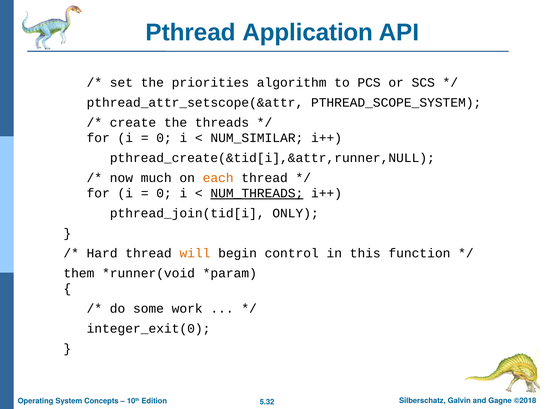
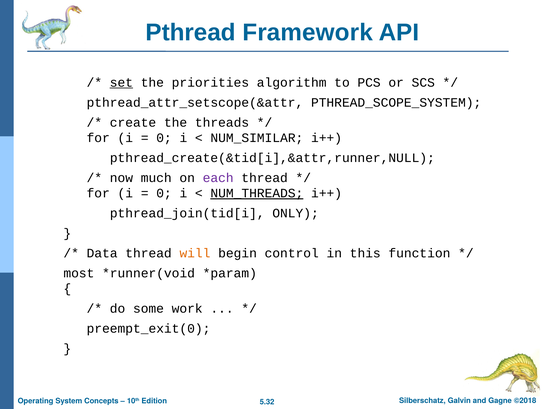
Application: Application -> Framework (308, 33)
set underline: none -> present (121, 83)
each colour: orange -> purple (218, 178)
Hard: Hard -> Data (102, 253)
them: them -> most (79, 273)
integer_exit(0: integer_exit(0 -> preempt_exit(0 (149, 328)
